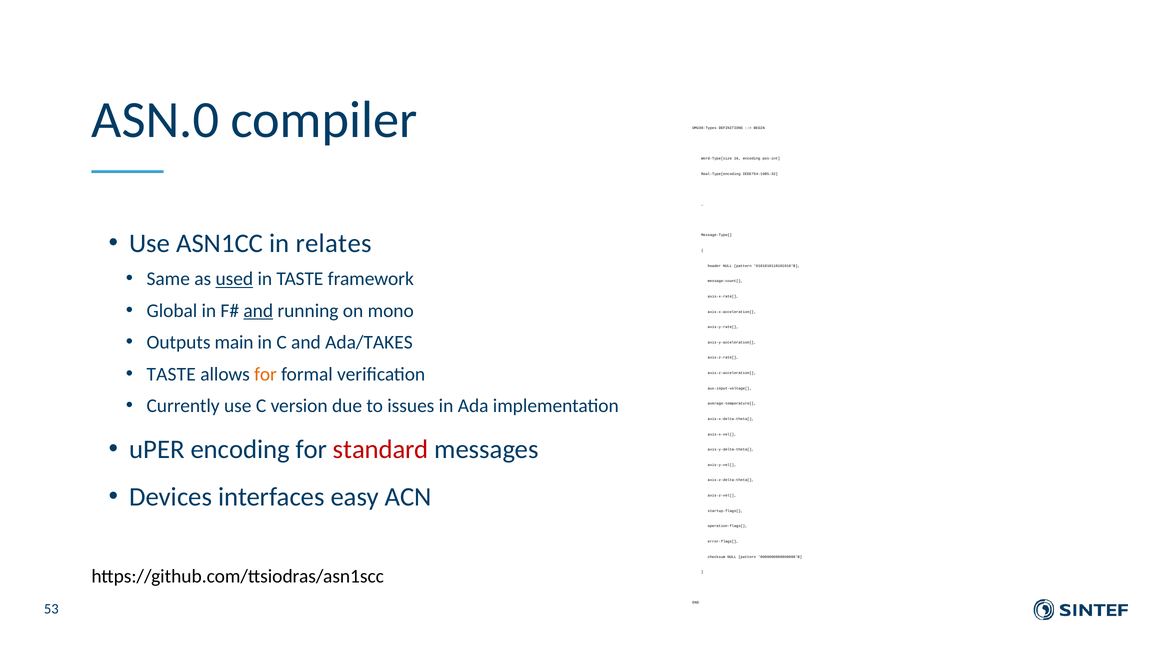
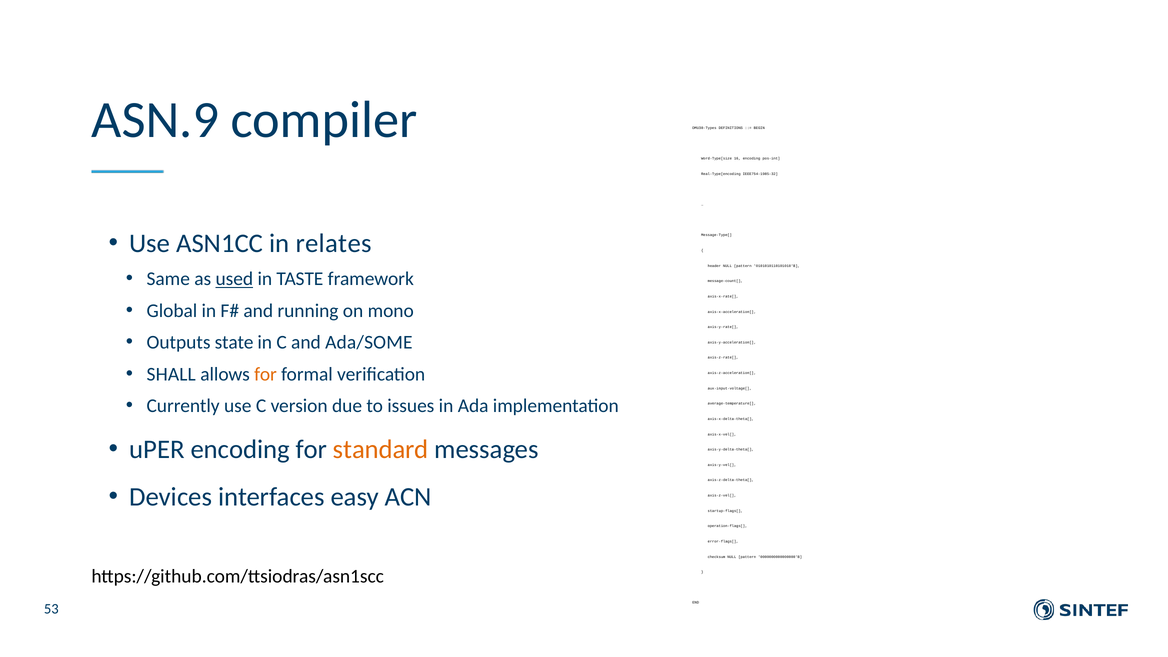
ASN.0: ASN.0 -> ASN.9 (155, 120)
and underline: present -> none (258, 311)
main: main -> state (234, 342)
Ada/TAKES: Ada/TAKES -> Ada/SOME (369, 342)
TASTE: TASTE -> SHALL (171, 374)
standard colour: red -> orange (381, 450)
